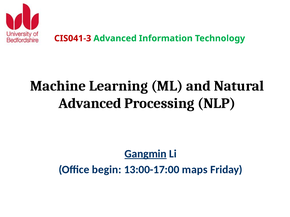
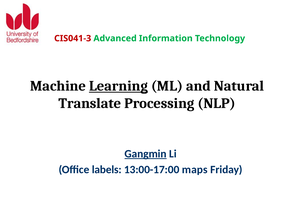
Learning underline: none -> present (118, 86)
Advanced: Advanced -> Translate (90, 104)
begin: begin -> labels (107, 170)
